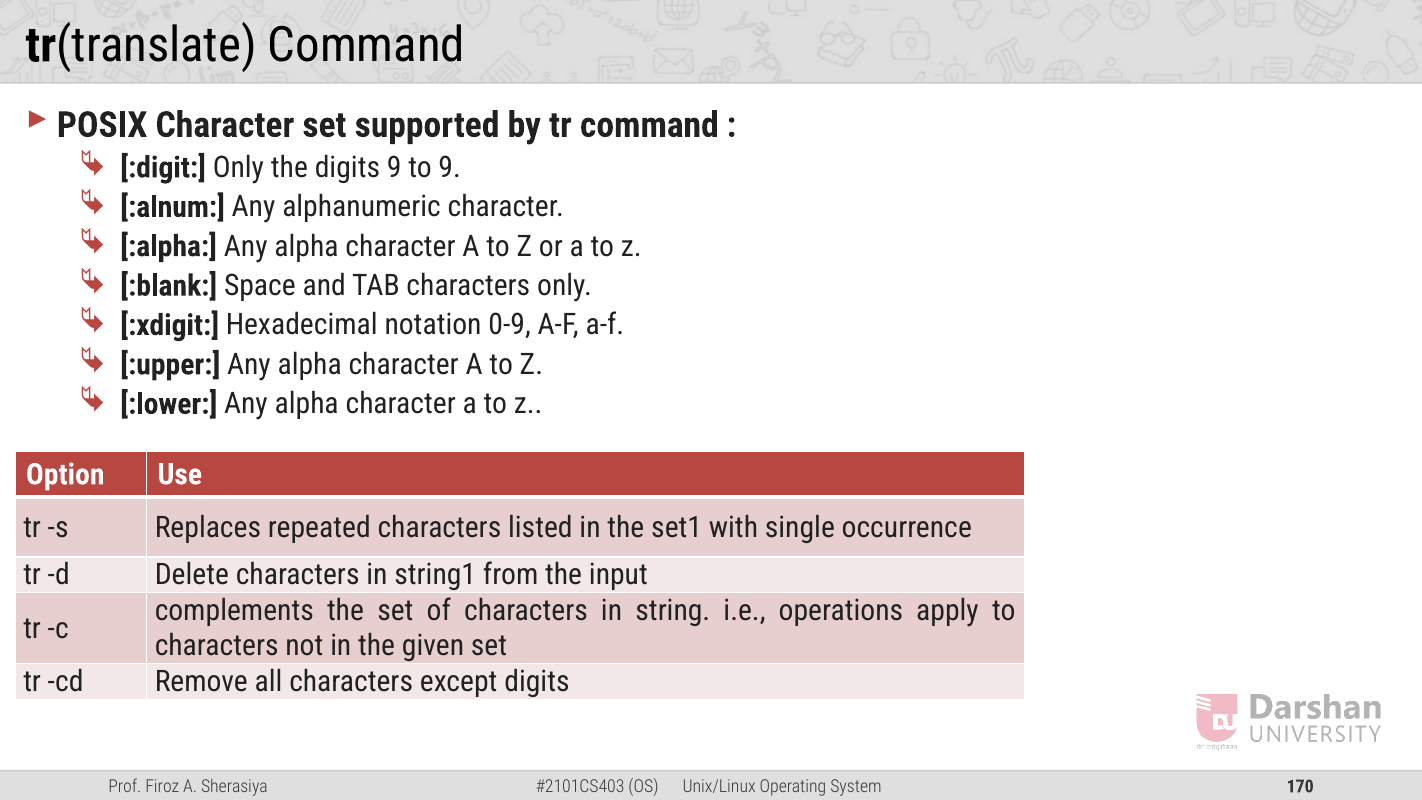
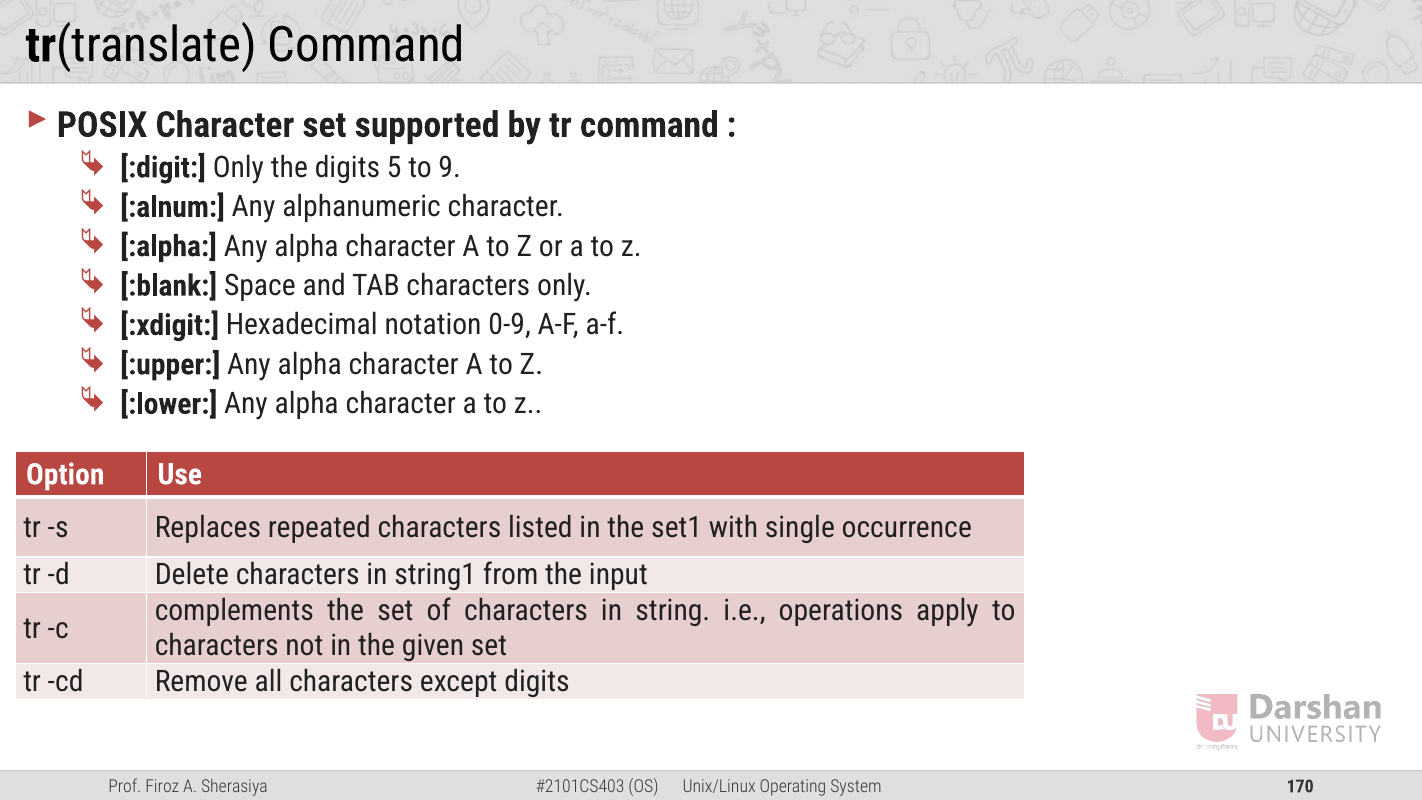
digits 9: 9 -> 5 (394, 168)
